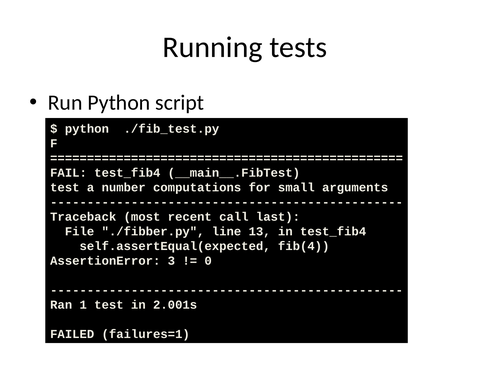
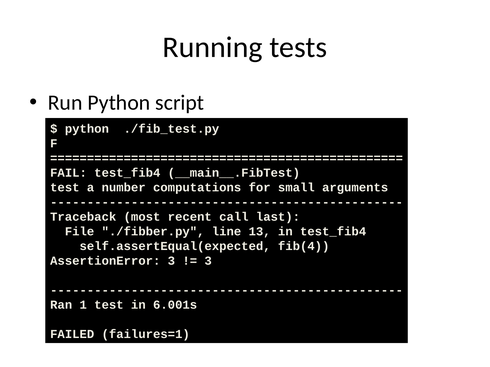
0: 0 -> 3 (208, 261)
2.001s: 2.001s -> 6.001s (175, 305)
